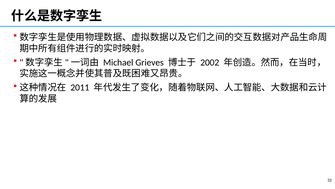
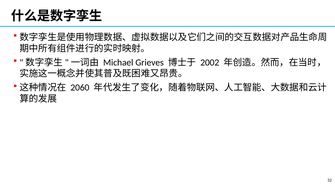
2011: 2011 -> 2060 (80, 87)
